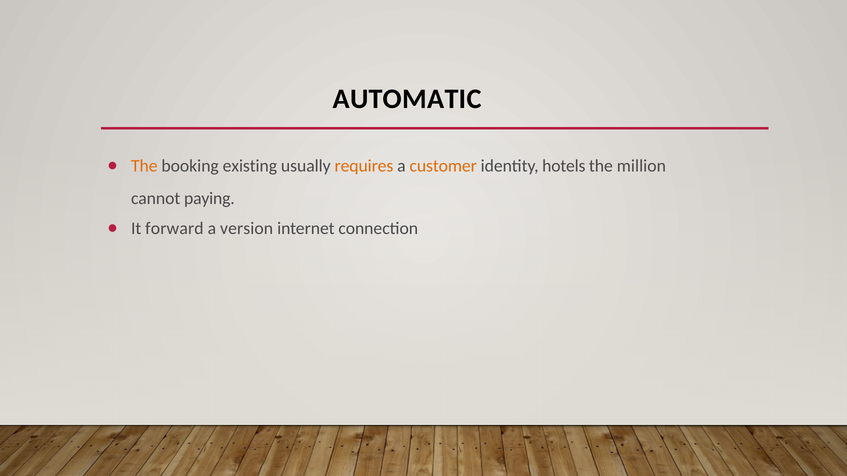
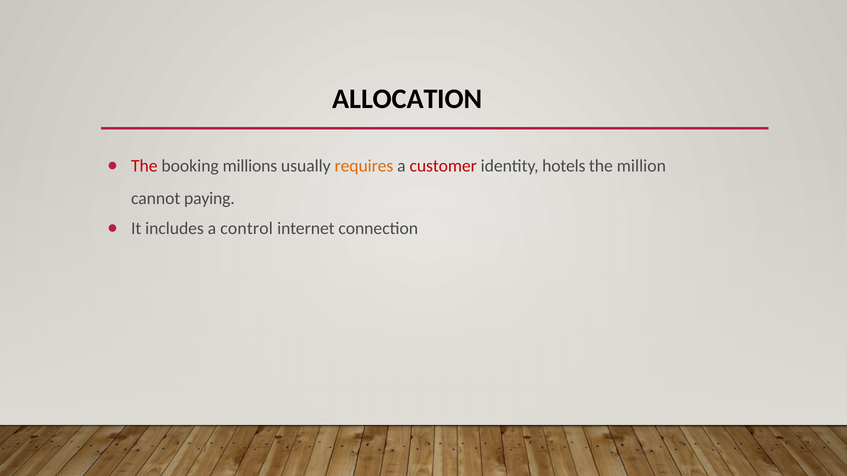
AUTOMATIC: AUTOMATIC -> ALLOCATION (407, 99)
The colour: orange -> red (144, 166)
existing: existing -> millions (250, 166)
customer colour: orange -> red (443, 166)
forward: forward -> includes (175, 229)
version: version -> control (247, 229)
